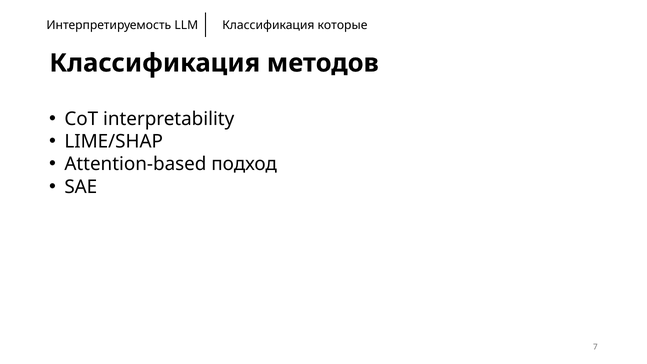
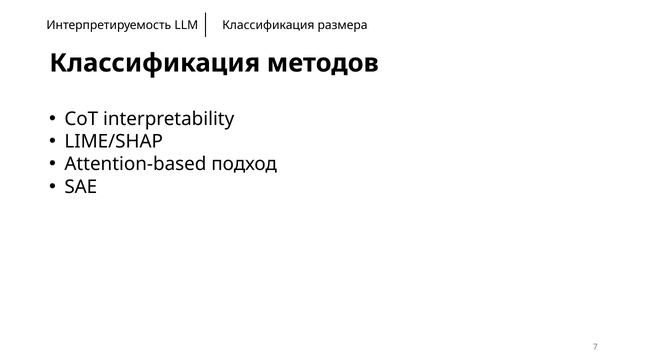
которые: которые -> размера (343, 25)
